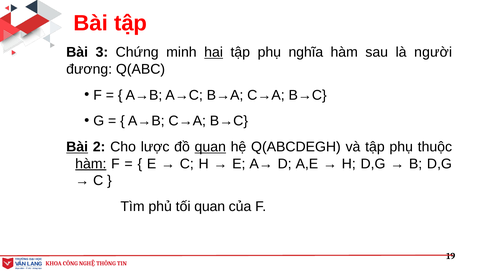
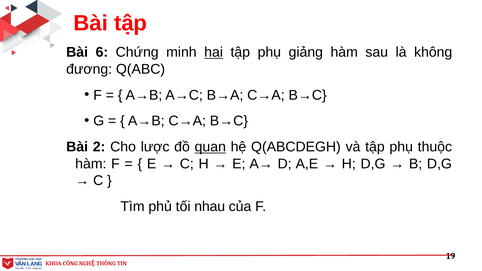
3: 3 -> 6 (102, 52)
nghĩa: nghĩa -> giảng (306, 52)
người: người -> không (433, 52)
Bài underline: present -> none (77, 147)
hàm underline: present -> none (91, 164)
tối quan: quan -> nhau (210, 207)
